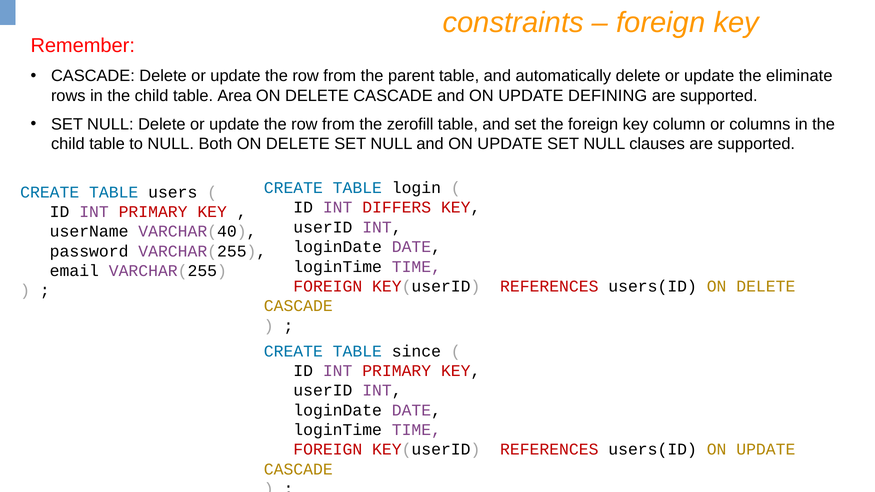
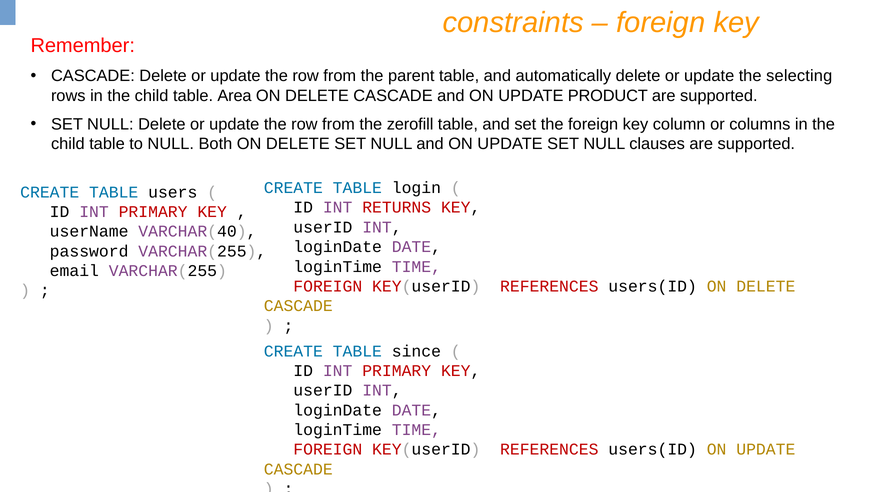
eliminate: eliminate -> selecting (799, 76)
DEFINING: DEFINING -> PRODUCT (608, 96)
DIFFERS: DIFFERS -> RETURNS (397, 208)
